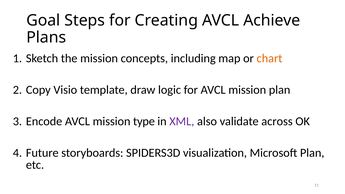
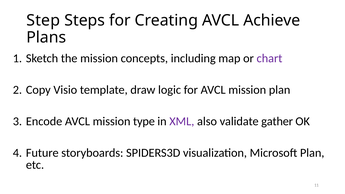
Goal: Goal -> Step (43, 20)
chart colour: orange -> purple (269, 58)
across: across -> gather (277, 121)
